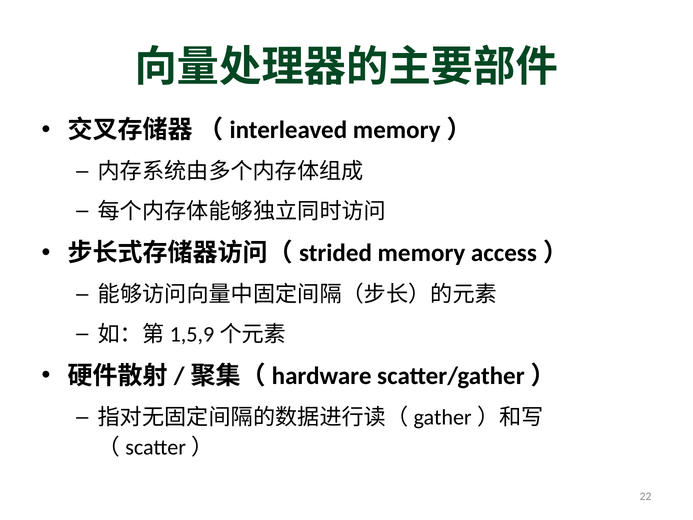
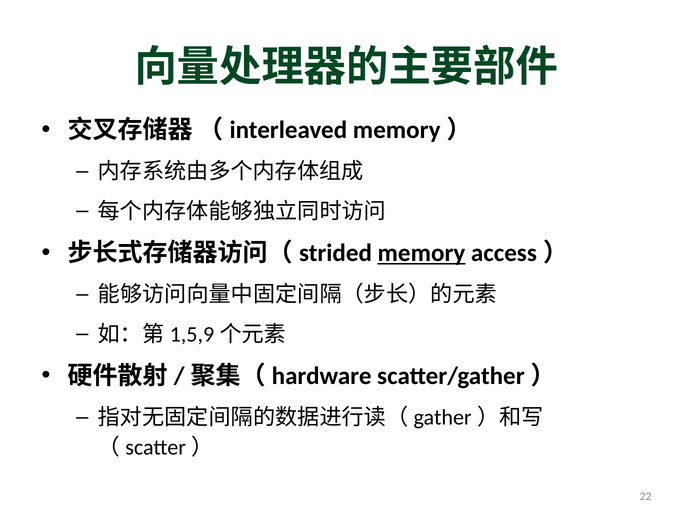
memory underline: none -> present (421, 253)
